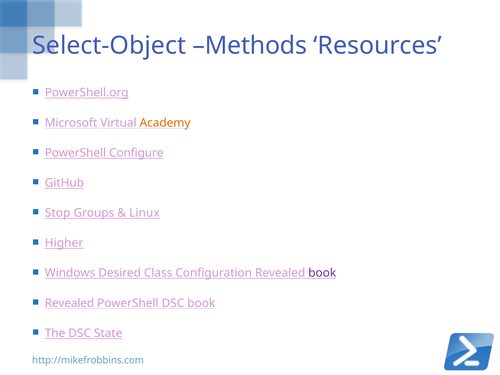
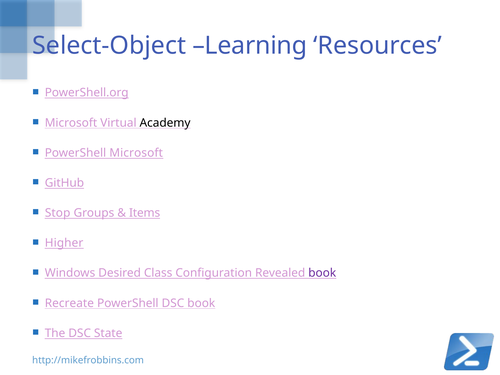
Methods: Methods -> Learning (250, 46)
Academy colour: orange -> black (165, 123)
PowerShell Configure: Configure -> Microsoft (136, 153)
Linux: Linux -> Items (145, 213)
Revealed: Revealed -> Recreate (69, 303)
